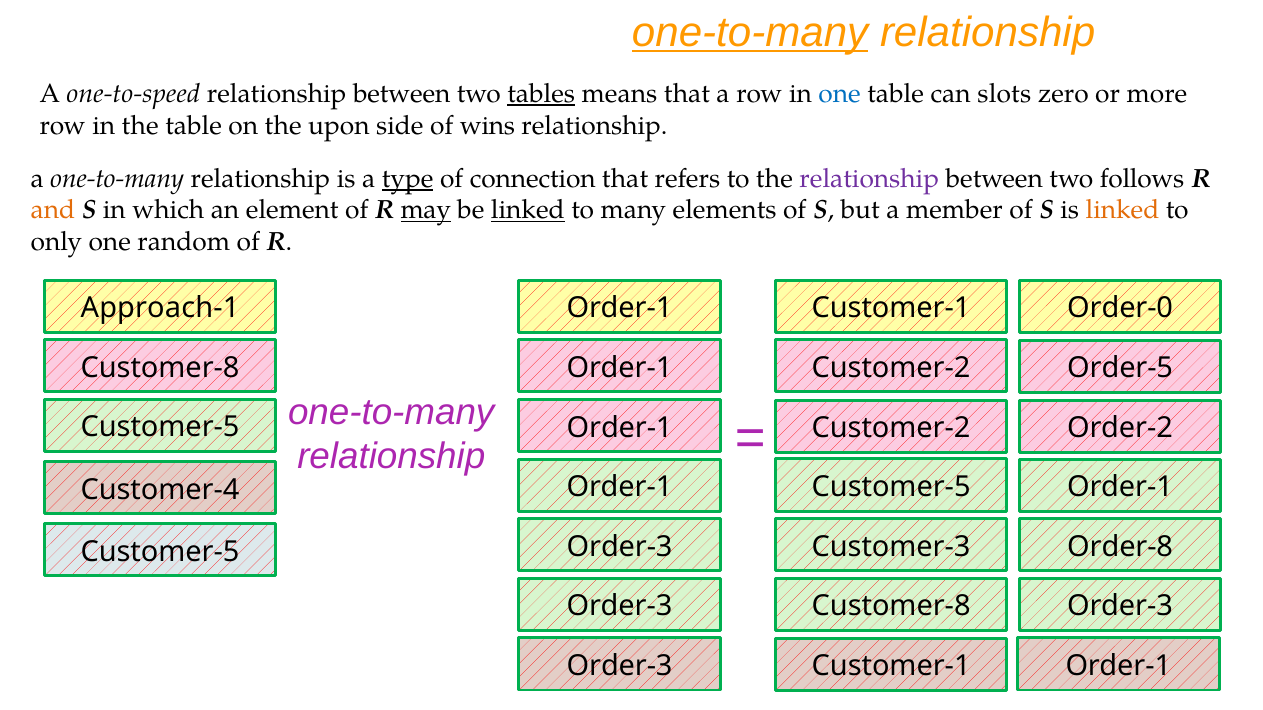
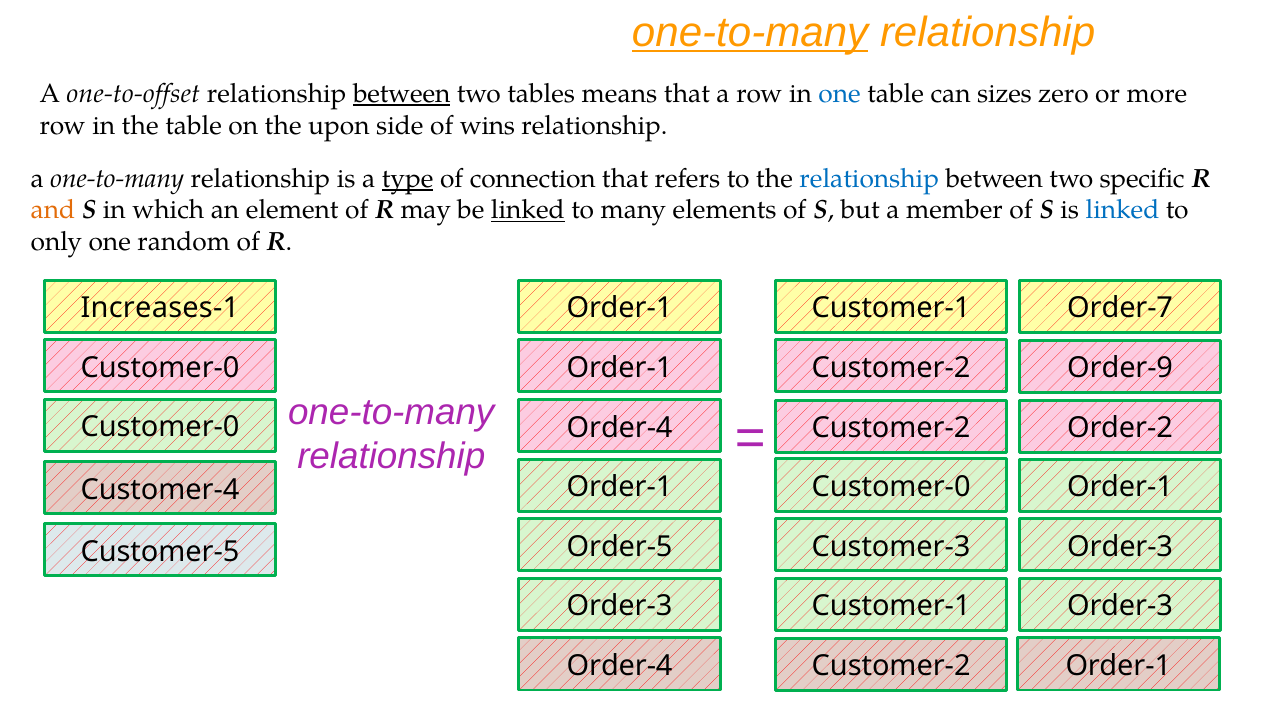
one-to-speed: one-to-speed -> one-to-offset (133, 94)
between underline: none -> present (402, 94)
tables underline: present -> none (541, 94)
slots: slots -> sizes (1005, 94)
relationship colour: purple -> blue (869, 179)
follows: follows -> specific (1142, 179)
may underline: present -> none (426, 210)
linked colour: orange -> blue (1122, 210)
Approach-1: Approach-1 -> Increases-1 (160, 308)
Order-0: Order-0 -> Order-7 (1120, 308)
Order-5: Order-5 -> Order-9 (1120, 369)
Customer-8: Customer-8 -> Customer-0 (160, 368)
Customer-5: Customer-5 -> Customer-0 (160, 428)
Order-1: Order-1 -> Order-4 (620, 428)
Customer-5: Customer-5 -> Customer-0 (891, 487)
Order-3: Order-3 -> Order-5 (620, 547)
Order-8: Order-8 -> Order-3 (1120, 547)
Customer-8: Customer-8 -> Customer-1 (891, 607)
Order-3: Order-3 -> Order-4 (620, 666)
Customer-1: Customer-1 -> Customer-2 (891, 667)
